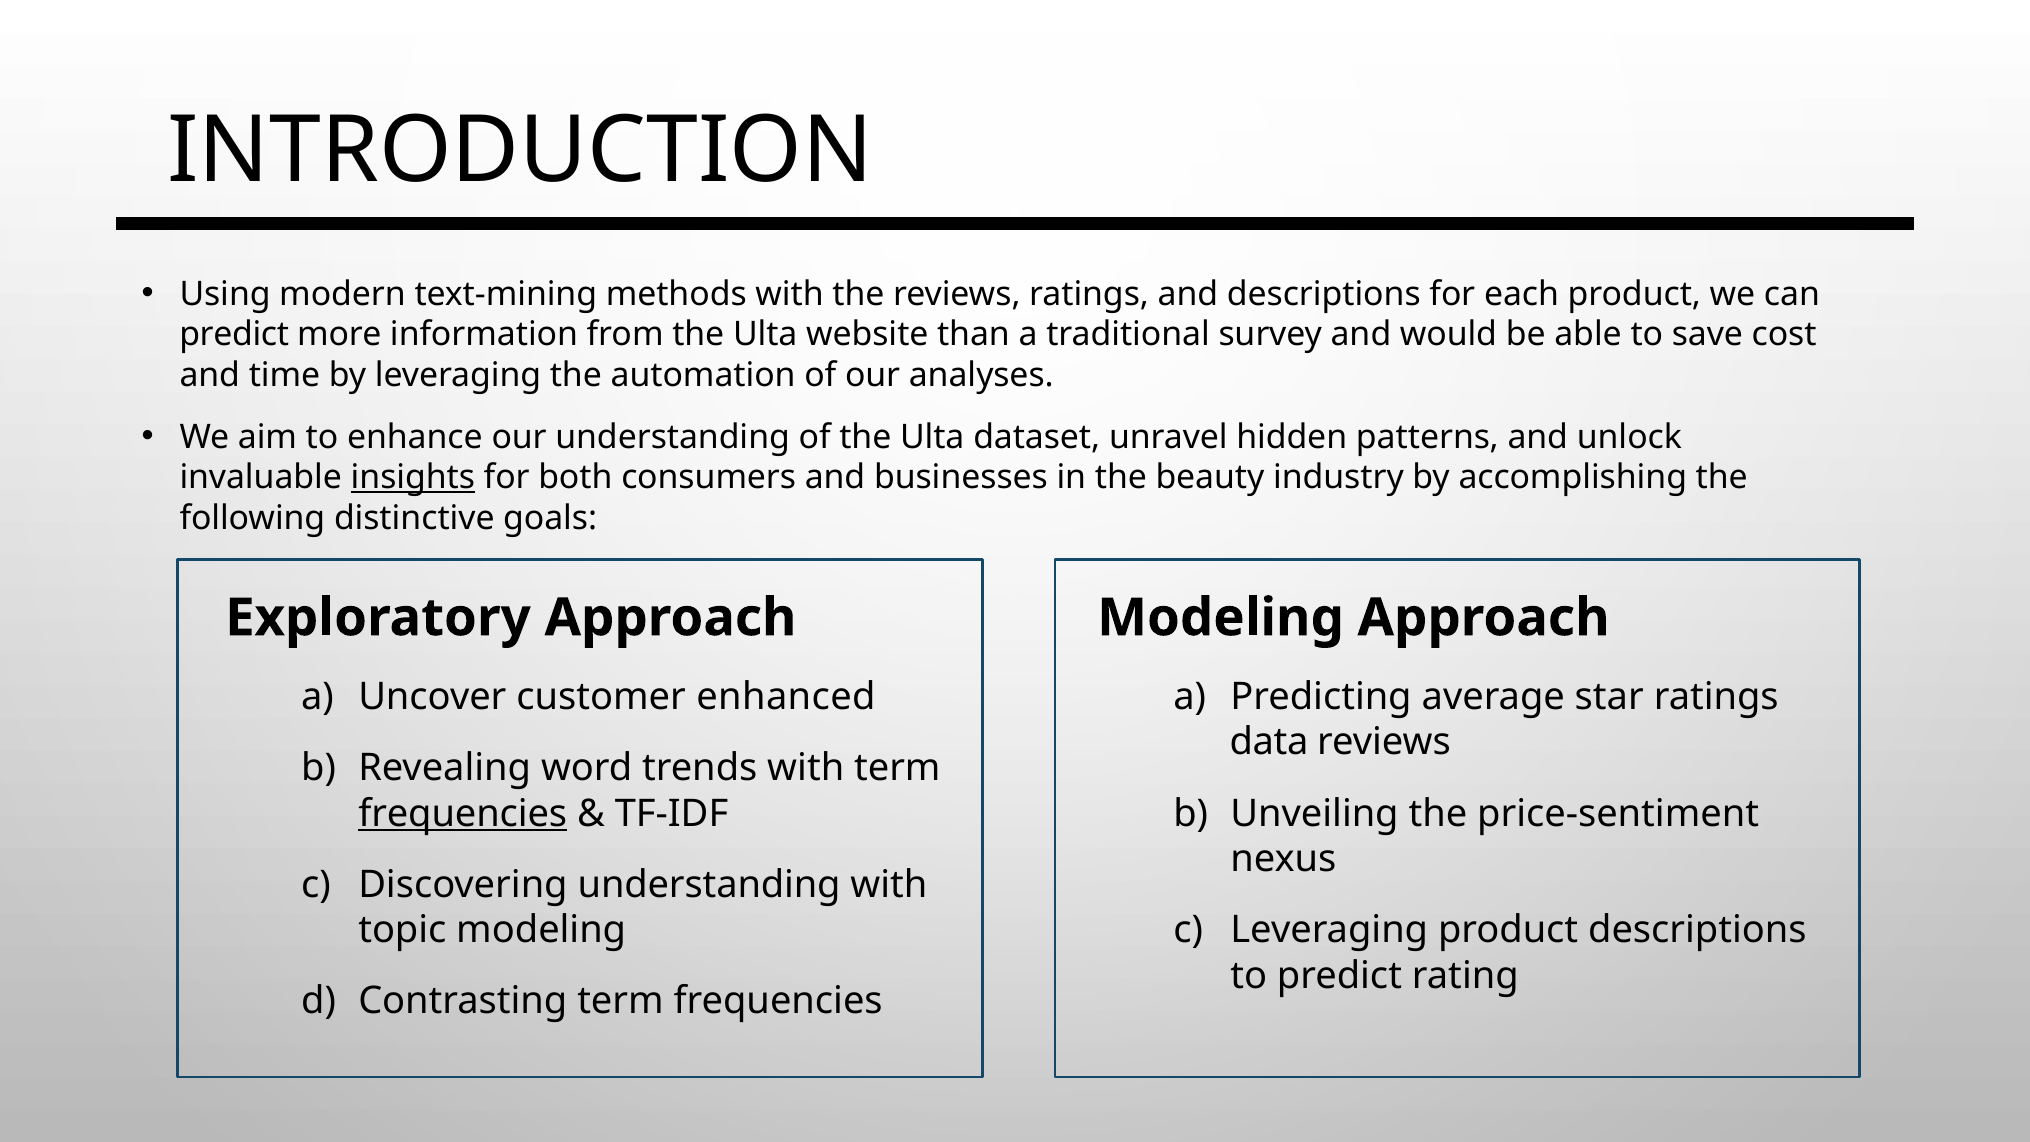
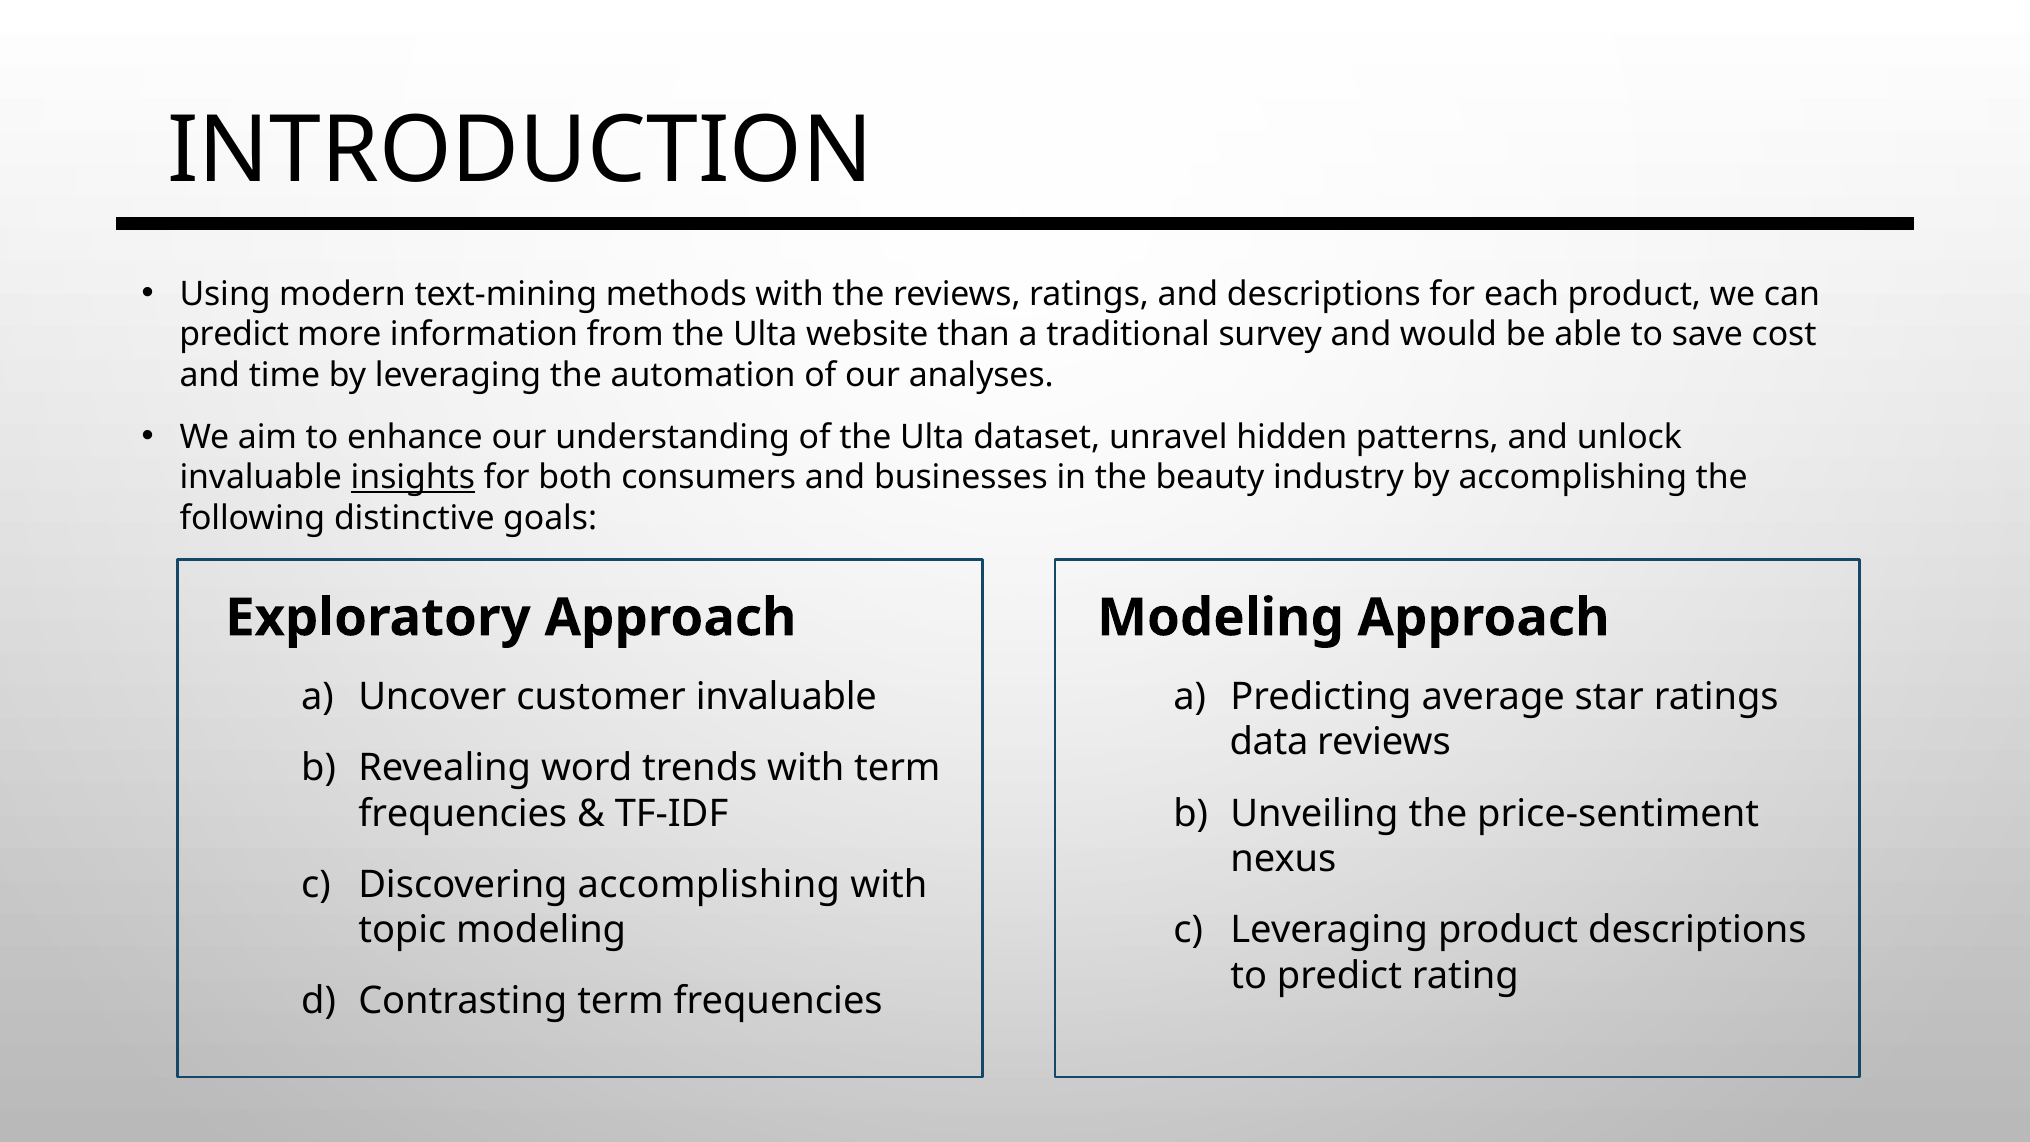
customer enhanced: enhanced -> invaluable (786, 697)
frequencies underline: present -> none (463, 813)
Discovering understanding: understanding -> accomplishing (709, 885)
